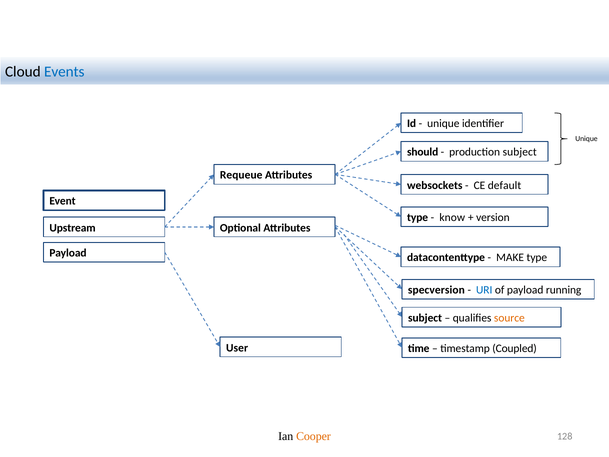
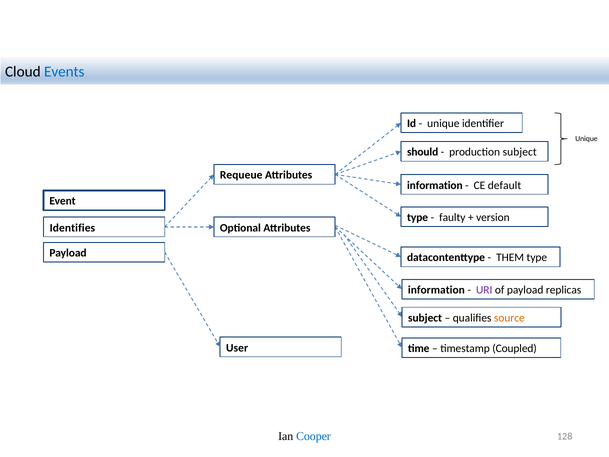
websockets: websockets -> information (435, 185)
know: know -> faulty (452, 217)
Upstream: Upstream -> Identifies (72, 228)
MAKE: MAKE -> THEM (510, 258)
specversion: specversion -> information (436, 290)
URI colour: blue -> purple (484, 290)
running: running -> replicas (564, 290)
Cooper colour: orange -> blue (313, 436)
